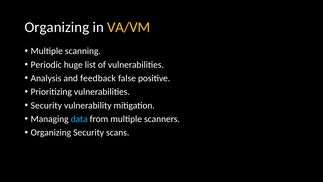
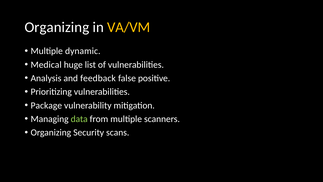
scanning: scanning -> dynamic (83, 51)
Periodic: Periodic -> Medical (46, 65)
Security: Security -> Package (46, 105)
data colour: light blue -> light green (79, 119)
